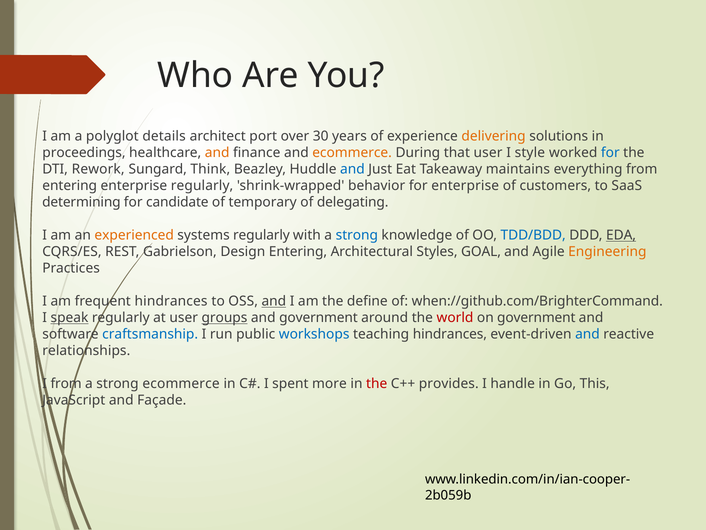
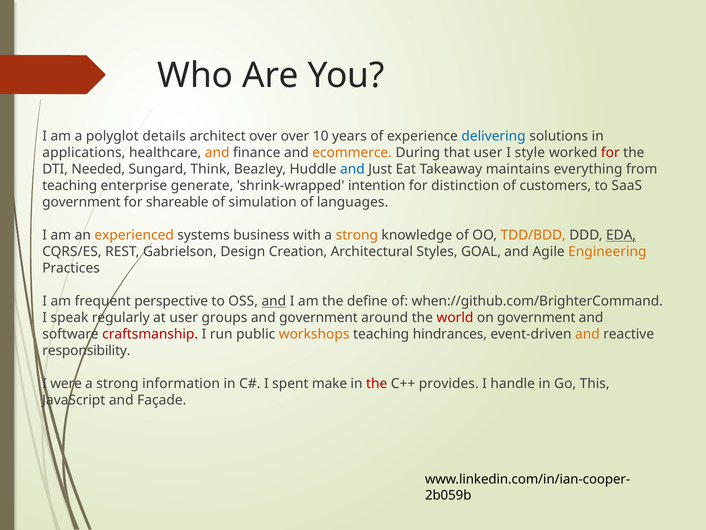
architect port: port -> over (263, 136)
30: 30 -> 10 (321, 136)
delivering colour: orange -> blue (494, 136)
proceedings: proceedings -> applications (84, 153)
for colour: blue -> red (610, 153)
Rework: Rework -> Needed (98, 169)
entering: entering -> teaching (70, 186)
enterprise regularly: regularly -> generate (202, 186)
behavior: behavior -> intention (377, 186)
for enterprise: enterprise -> distinction (465, 186)
determining: determining -> government (81, 202)
candidate: candidate -> shareable (177, 202)
temporary: temporary -> simulation (263, 202)
delegating: delegating -> languages (353, 202)
systems regularly: regularly -> business (261, 235)
strong colour: blue -> orange (357, 235)
TDD/BDD colour: blue -> orange (533, 235)
Design Entering: Entering -> Creation (298, 252)
frequent hindrances: hindrances -> perspective (171, 301)
speak underline: present -> none (69, 318)
groups underline: present -> none (224, 318)
craftsmanship colour: blue -> red (150, 334)
workshops colour: blue -> orange (314, 334)
and colour: blue -> orange (587, 334)
relationships: relationships -> responsibility (86, 351)
I from: from -> were (66, 384)
strong ecommerce: ecommerce -> information (181, 384)
more: more -> make (330, 384)
